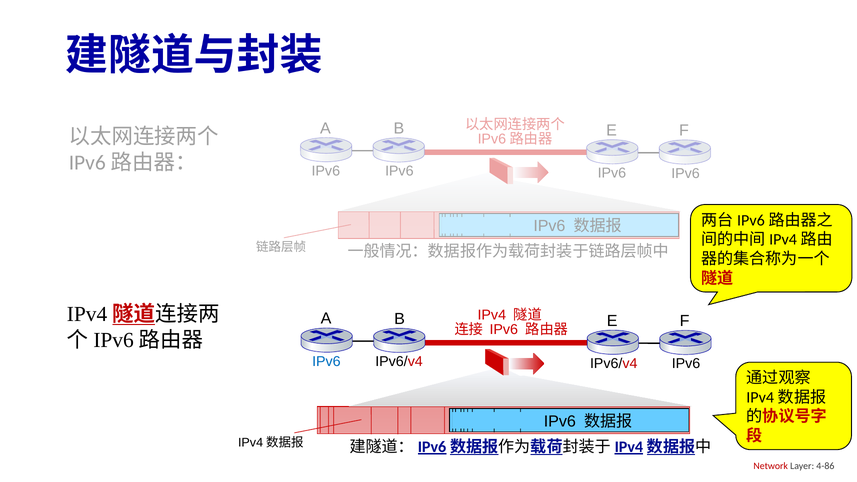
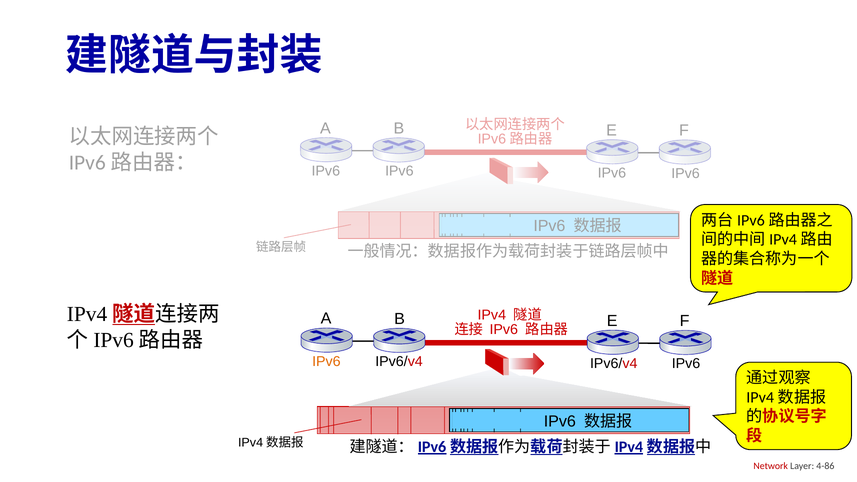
IPv6 colour: blue -> orange (326, 362)
